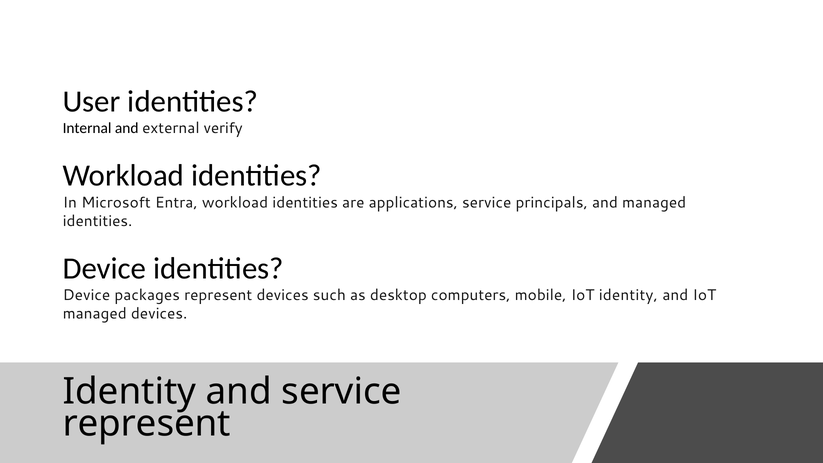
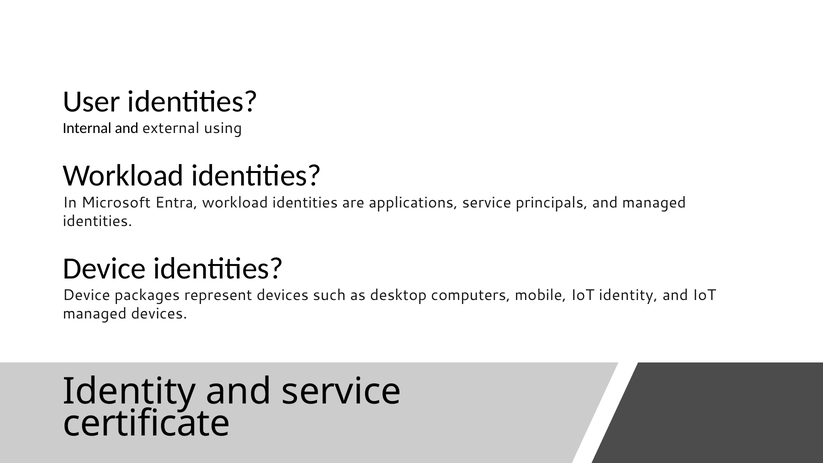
verify: verify -> using (223, 128)
represent: represent -> certificate (147, 424)
